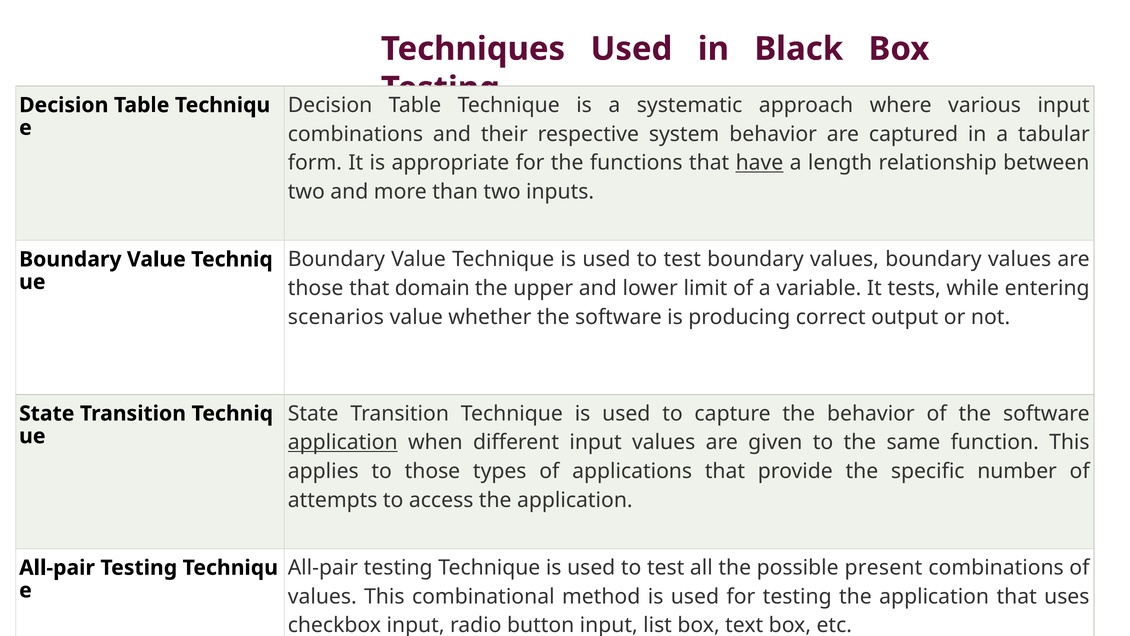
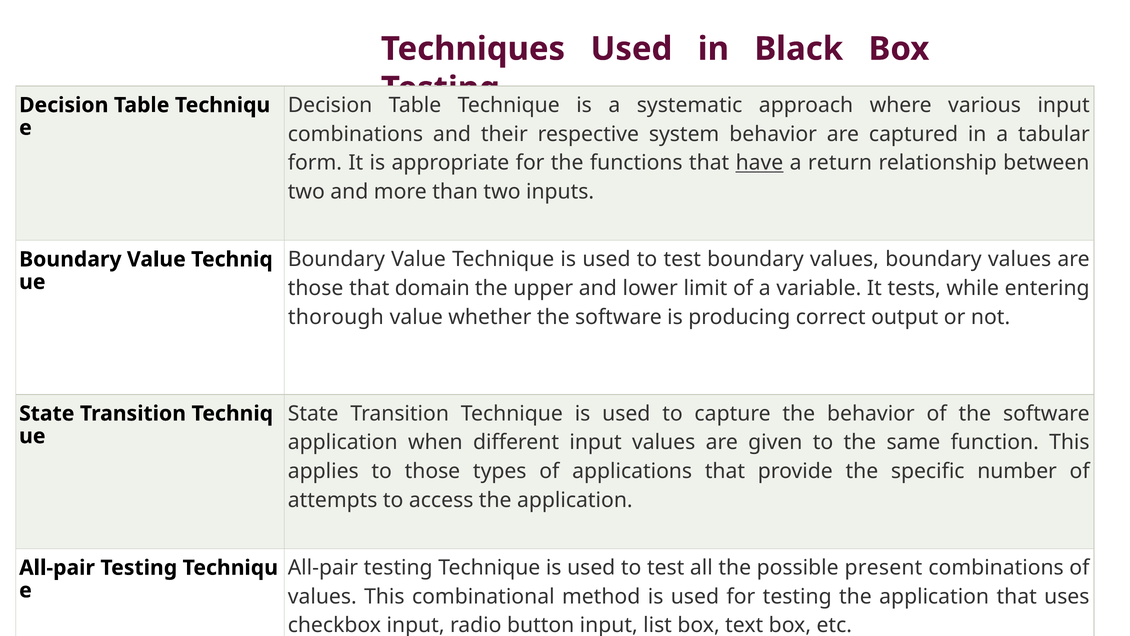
length: length -> return (840, 163)
scenarios: scenarios -> thorough (336, 317)
application underline: present -> none (343, 442)
